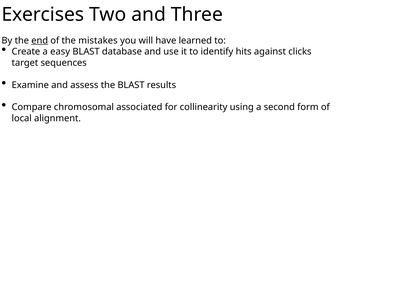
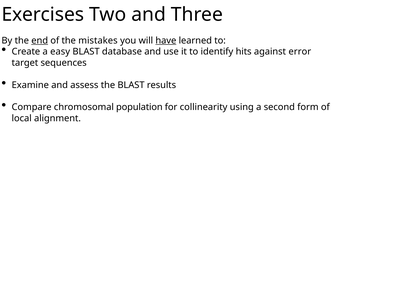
have underline: none -> present (166, 41)
clicks: clicks -> error (300, 52)
associated: associated -> population (139, 107)
